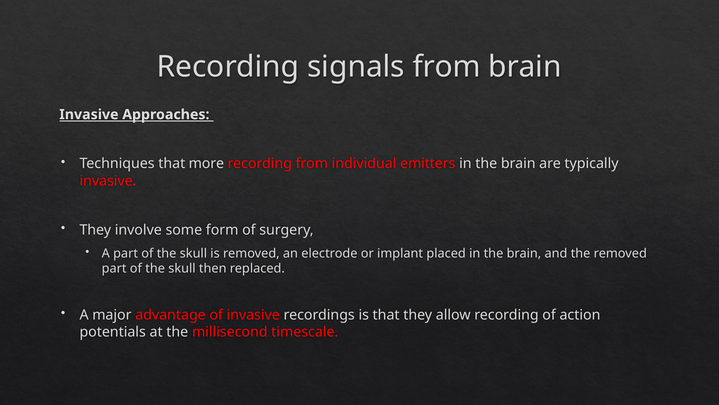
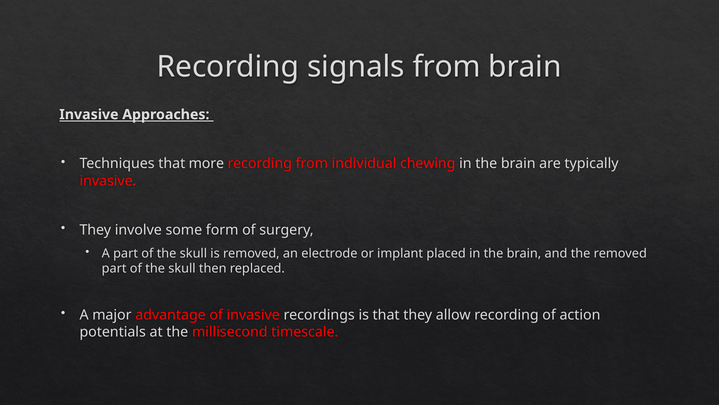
emitters: emitters -> chewing (428, 164)
